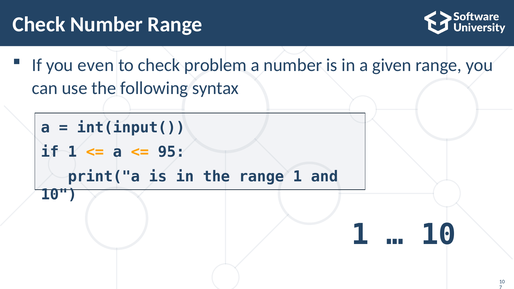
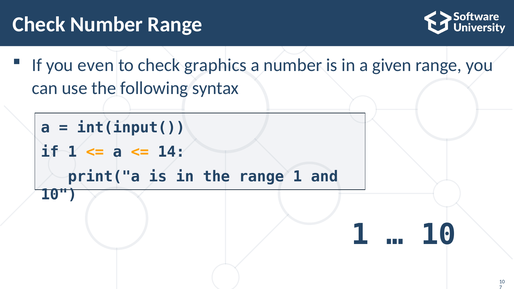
problem: problem -> graphics (215, 65)
95: 95 -> 14 (171, 152)
